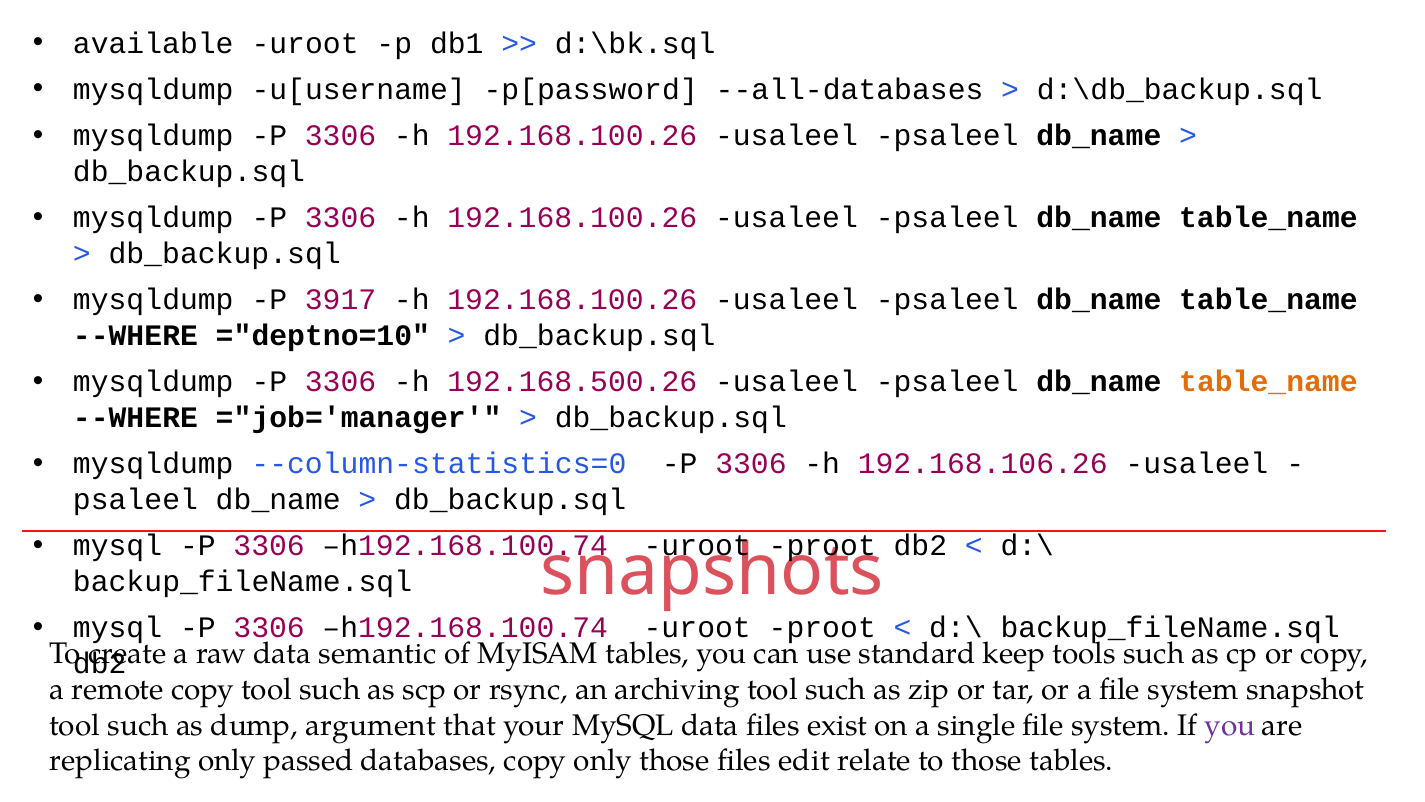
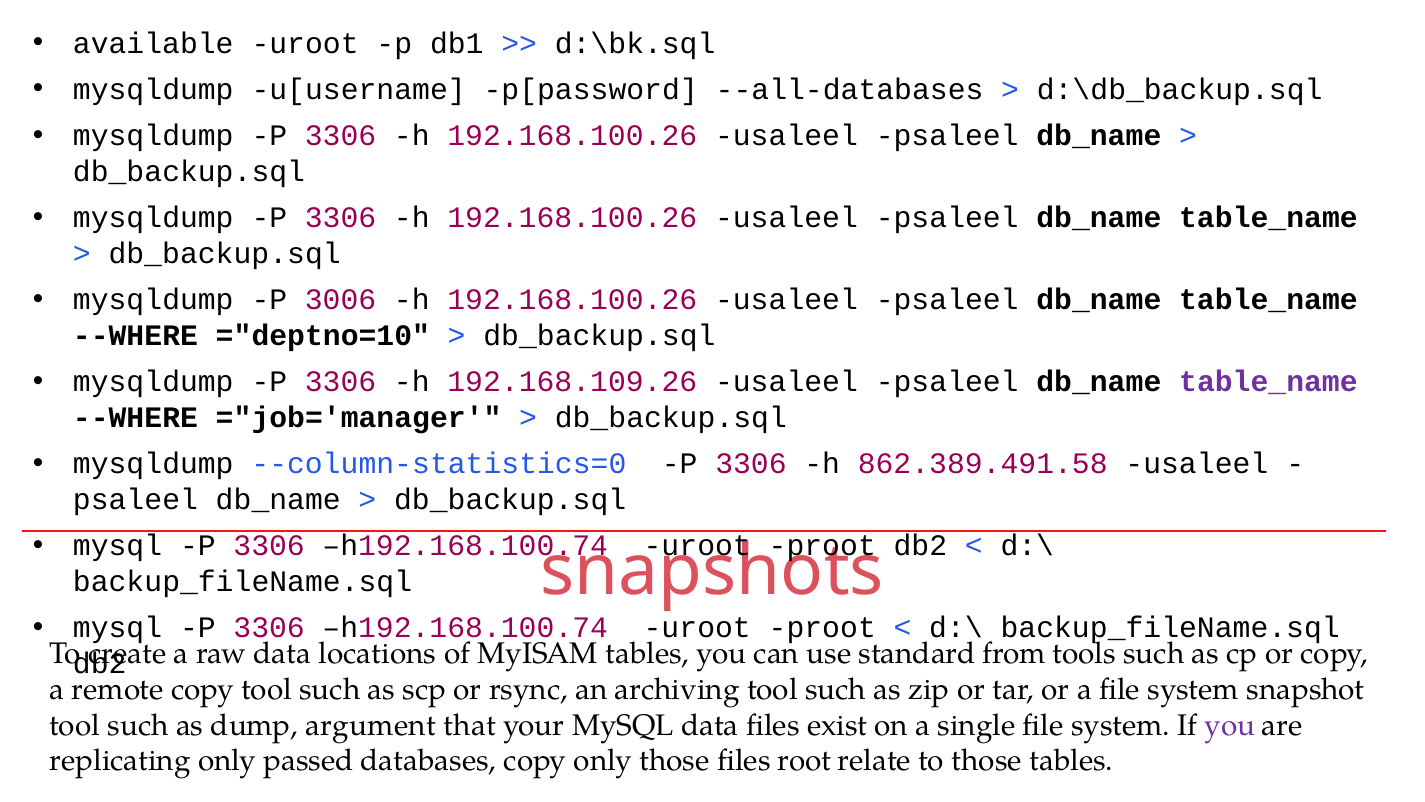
3917: 3917 -> 3006 (341, 300)
192.168.500.26: 192.168.500.26 -> 192.168.109.26 (572, 382)
table_name colour: orange -> purple (1268, 382)
192.168.106.26: 192.168.106.26 -> 862.389.491.58 (983, 464)
semantic: semantic -> locations (378, 654)
keep: keep -> from (1014, 654)
edit: edit -> root (804, 761)
